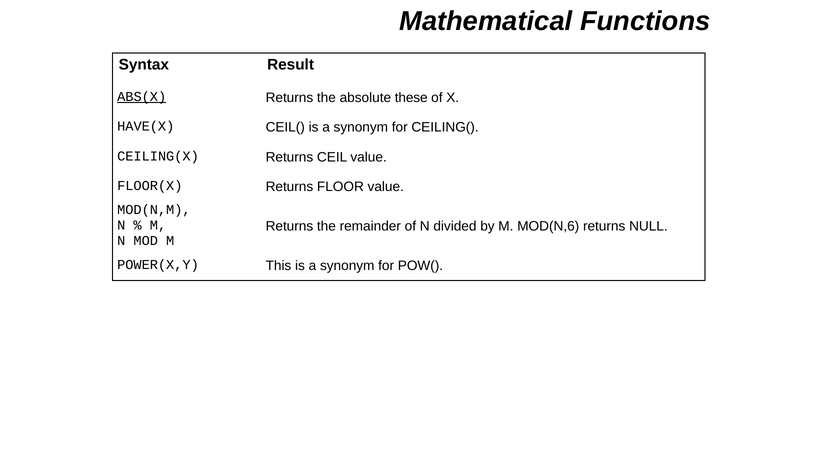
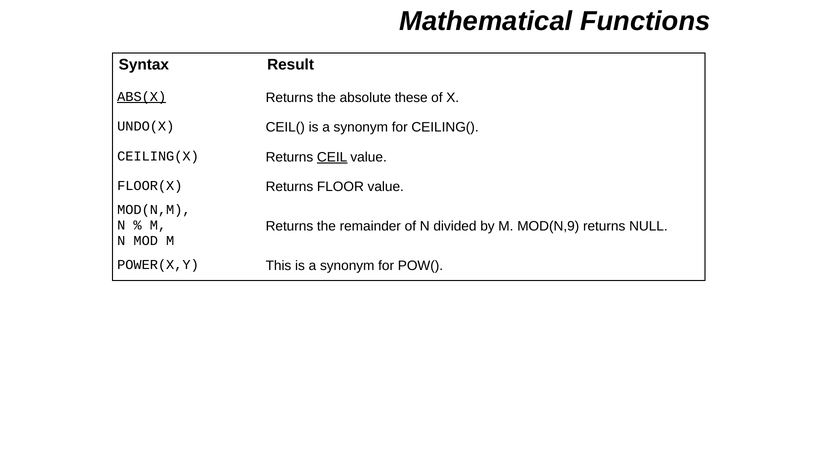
HAVE(X: HAVE(X -> UNDO(X (146, 126)
CEIL underline: none -> present (332, 157)
MOD(N,6: MOD(N,6 -> MOD(N,9 (548, 226)
